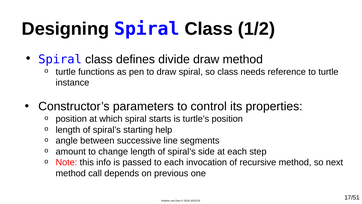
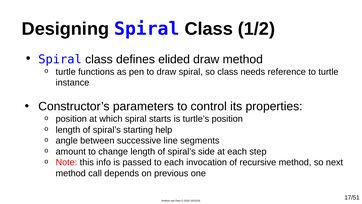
divide: divide -> elided (174, 59)
